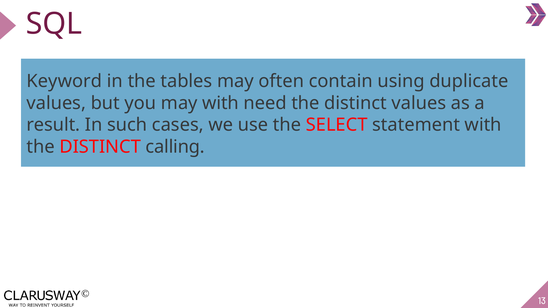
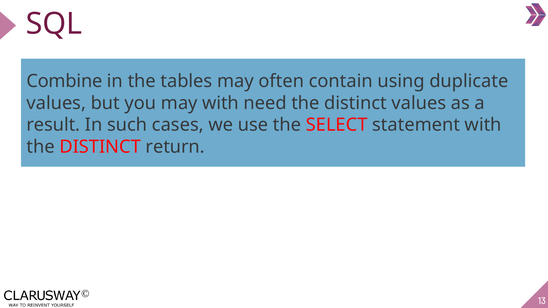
Keyword: Keyword -> Combine (64, 81)
calling: calling -> return (175, 147)
